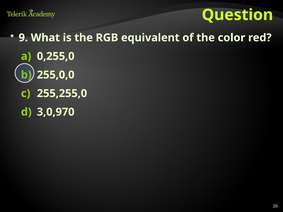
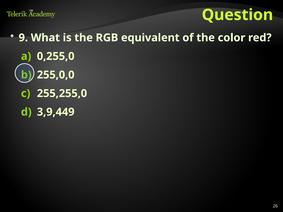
3,0,970: 3,0,970 -> 3,9,449 (56, 112)
